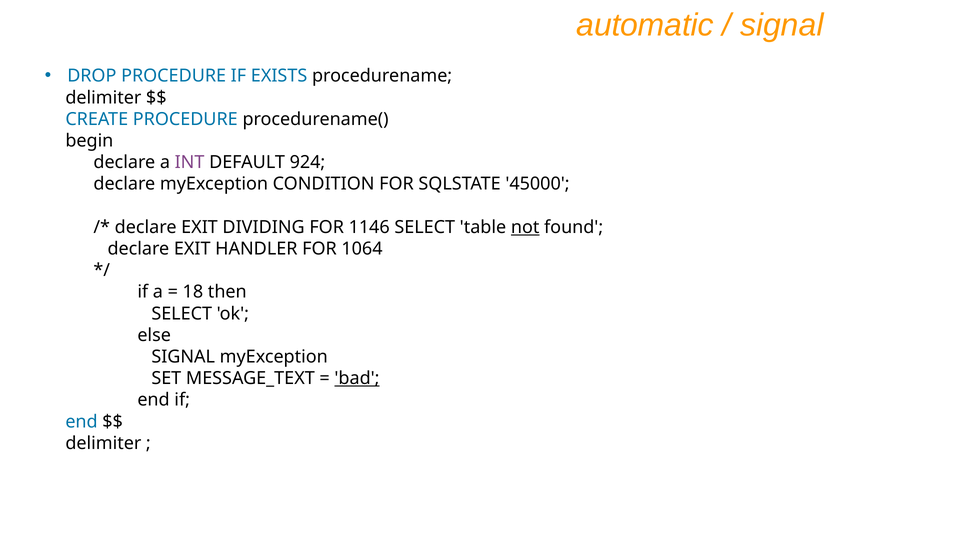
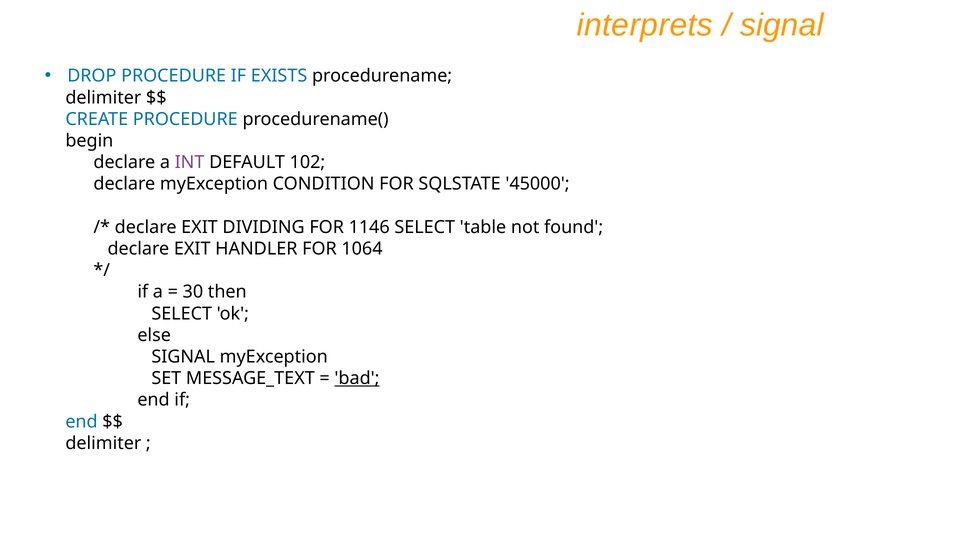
automatic: automatic -> interprets (645, 25)
924: 924 -> 102 (307, 162)
not underline: present -> none (525, 227)
18: 18 -> 30 (193, 292)
